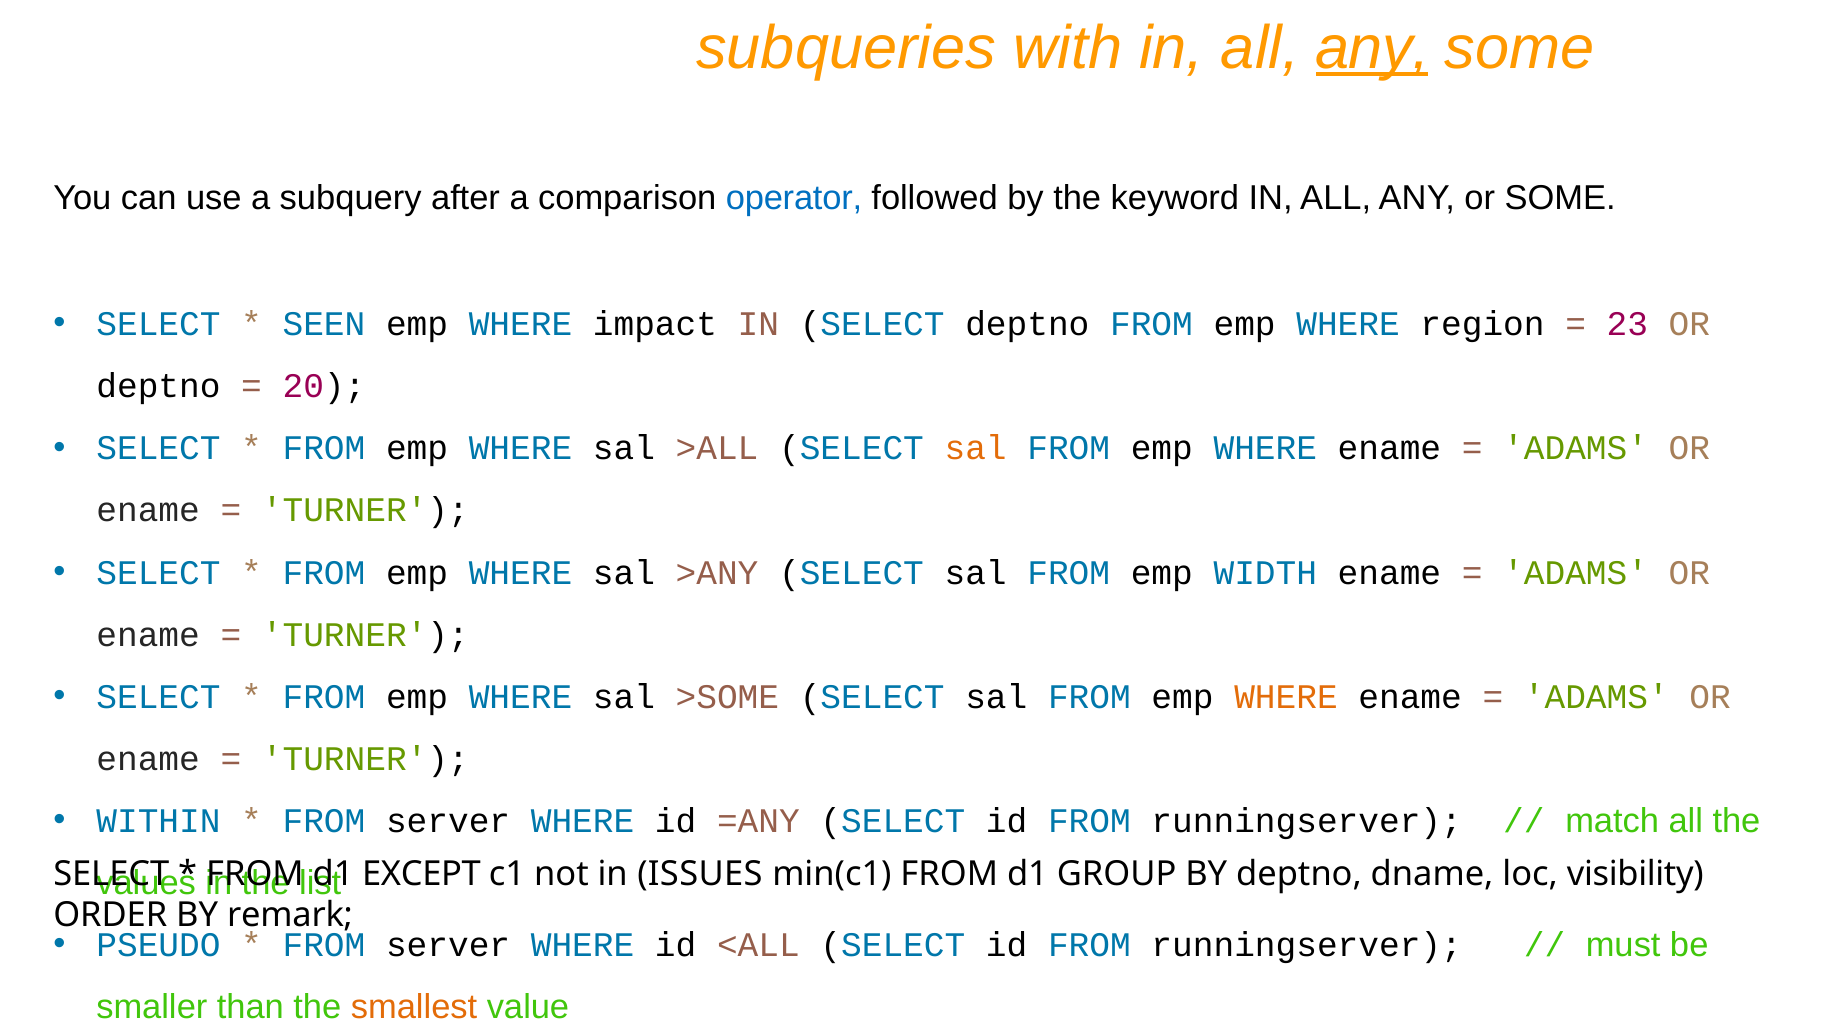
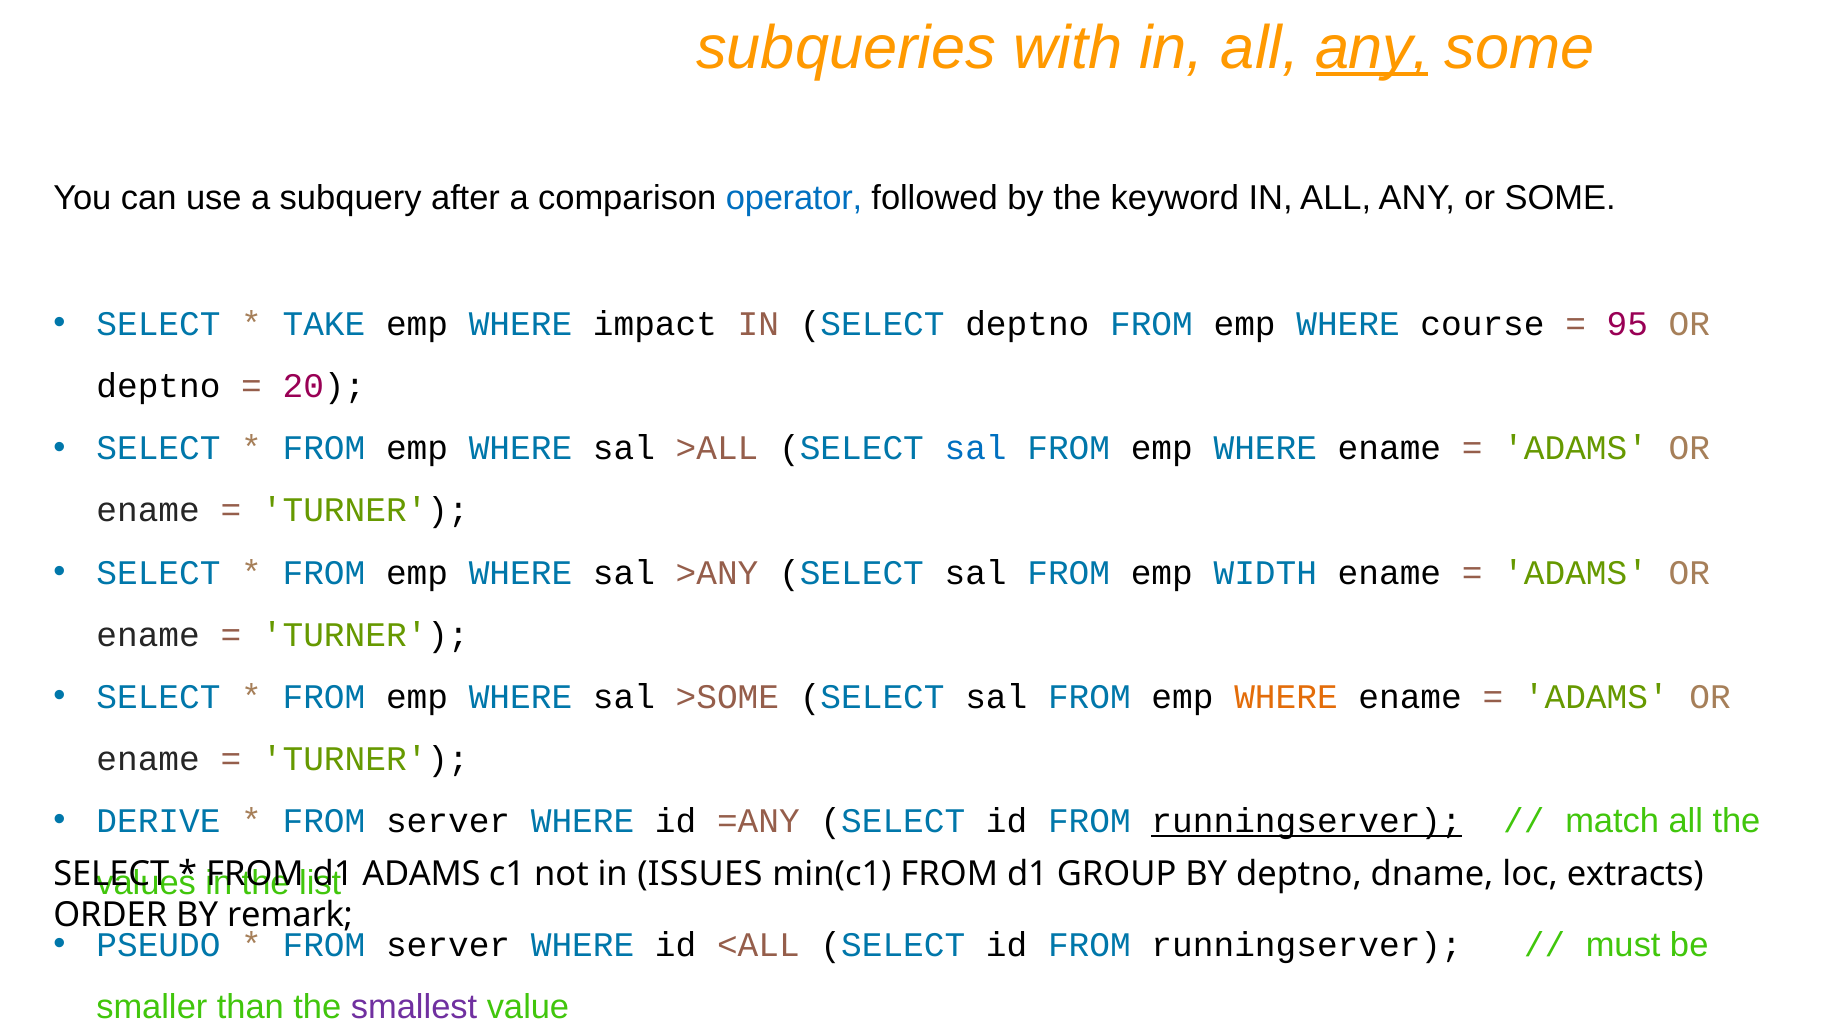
SEEN: SEEN -> TAKE (324, 324)
region: region -> course (1483, 324)
23: 23 -> 95 (1627, 324)
sal colour: orange -> blue (976, 448)
WITHIN: WITHIN -> DERIVE (158, 821)
runningserver underline: none -> present (1307, 821)
EXCEPT: EXCEPT -> ADAMS (421, 873)
visibility: visibility -> extracts (1635, 873)
smallest colour: orange -> purple (414, 1007)
